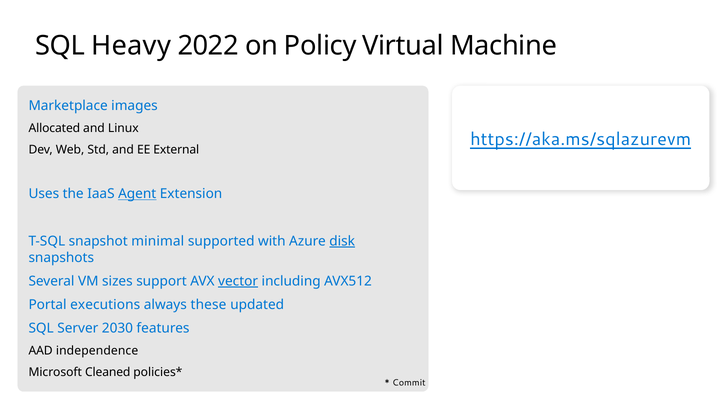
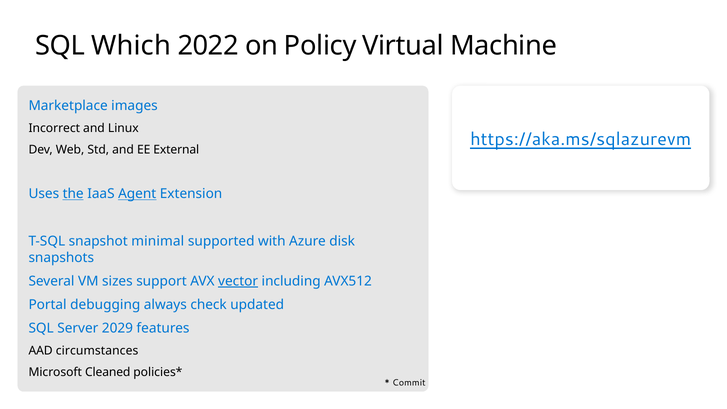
Heavy: Heavy -> Which (131, 46)
Allocated: Allocated -> Incorrect (54, 128)
the underline: none -> present (73, 194)
disk underline: present -> none (342, 241)
executions: executions -> debugging (105, 305)
these: these -> check (209, 305)
2030: 2030 -> 2029 (117, 328)
independence: independence -> circumstances (97, 351)
